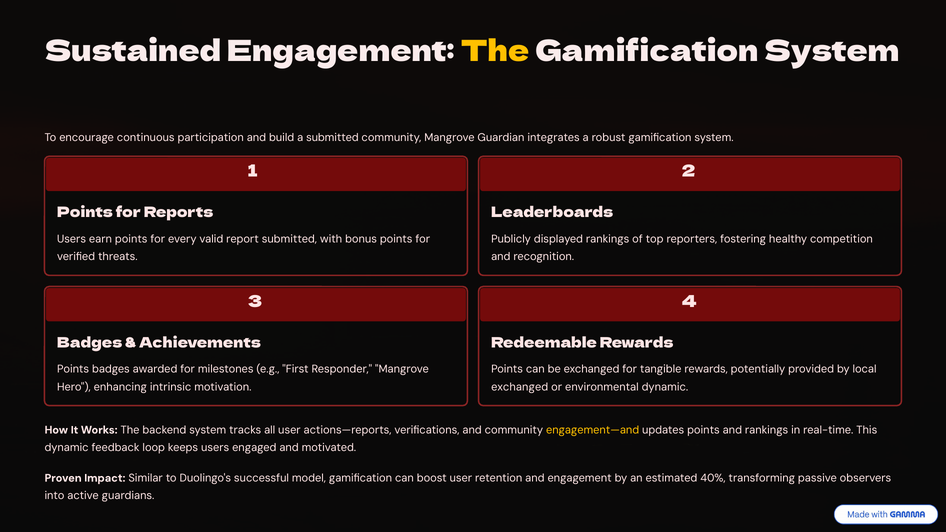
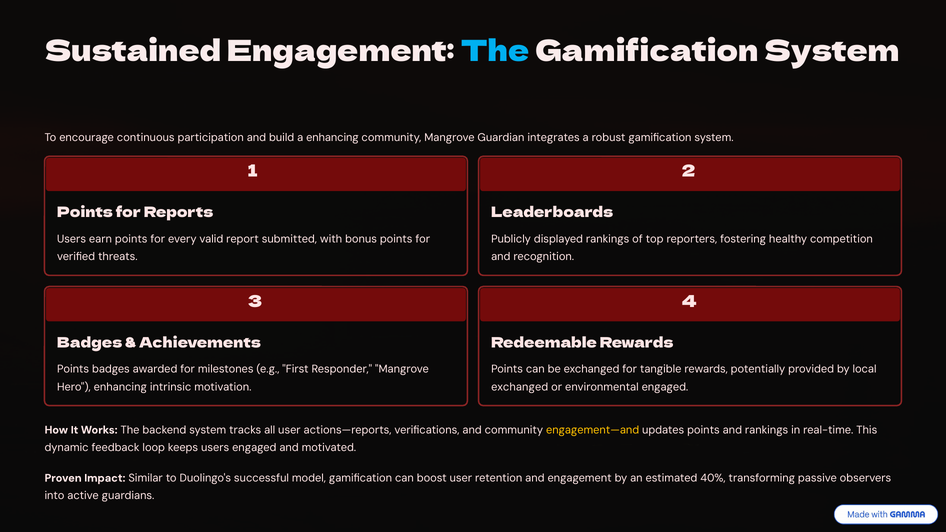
The colour: yellow -> light blue (495, 52)
a submitted: submitted -> enhancing (332, 138)
environmental dynamic: dynamic -> engaged (665, 387)
